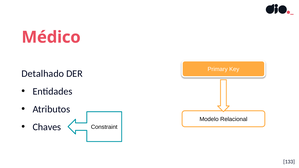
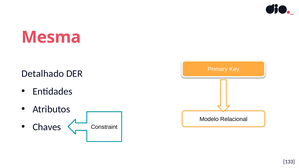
Médico: Médico -> Mesma (51, 37)
